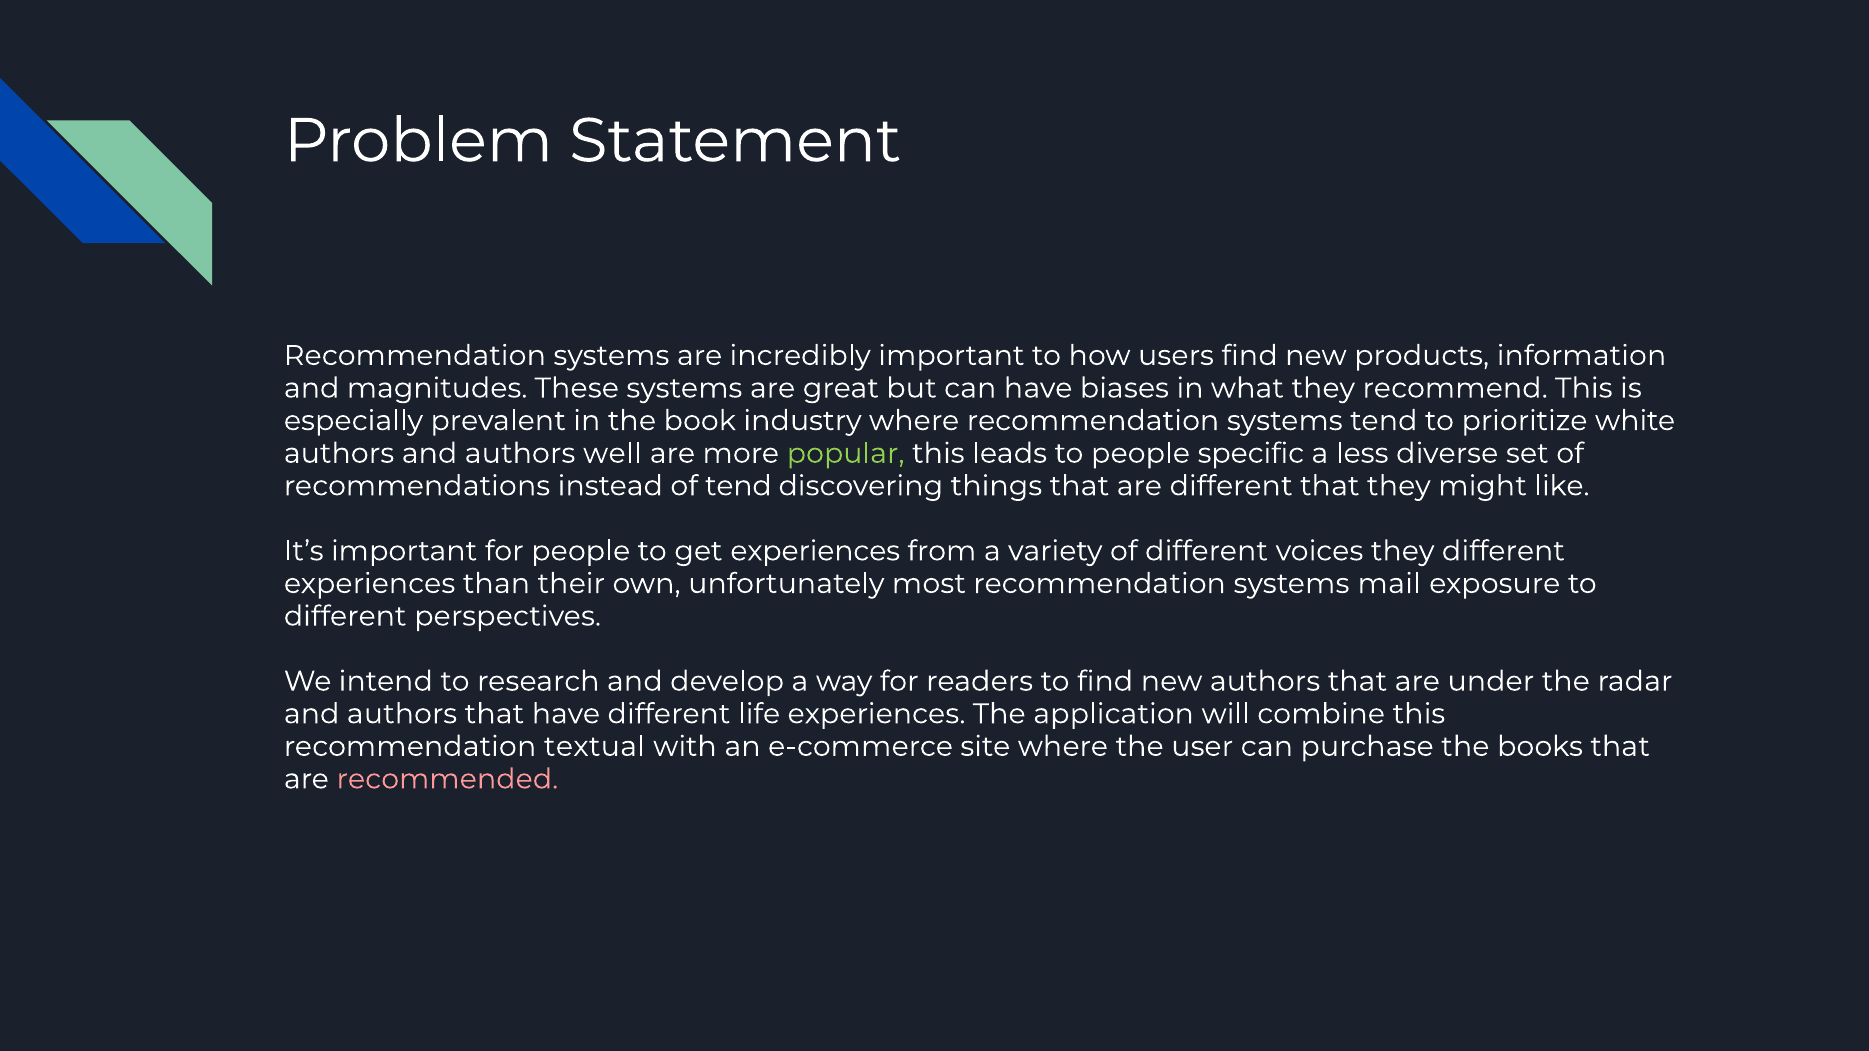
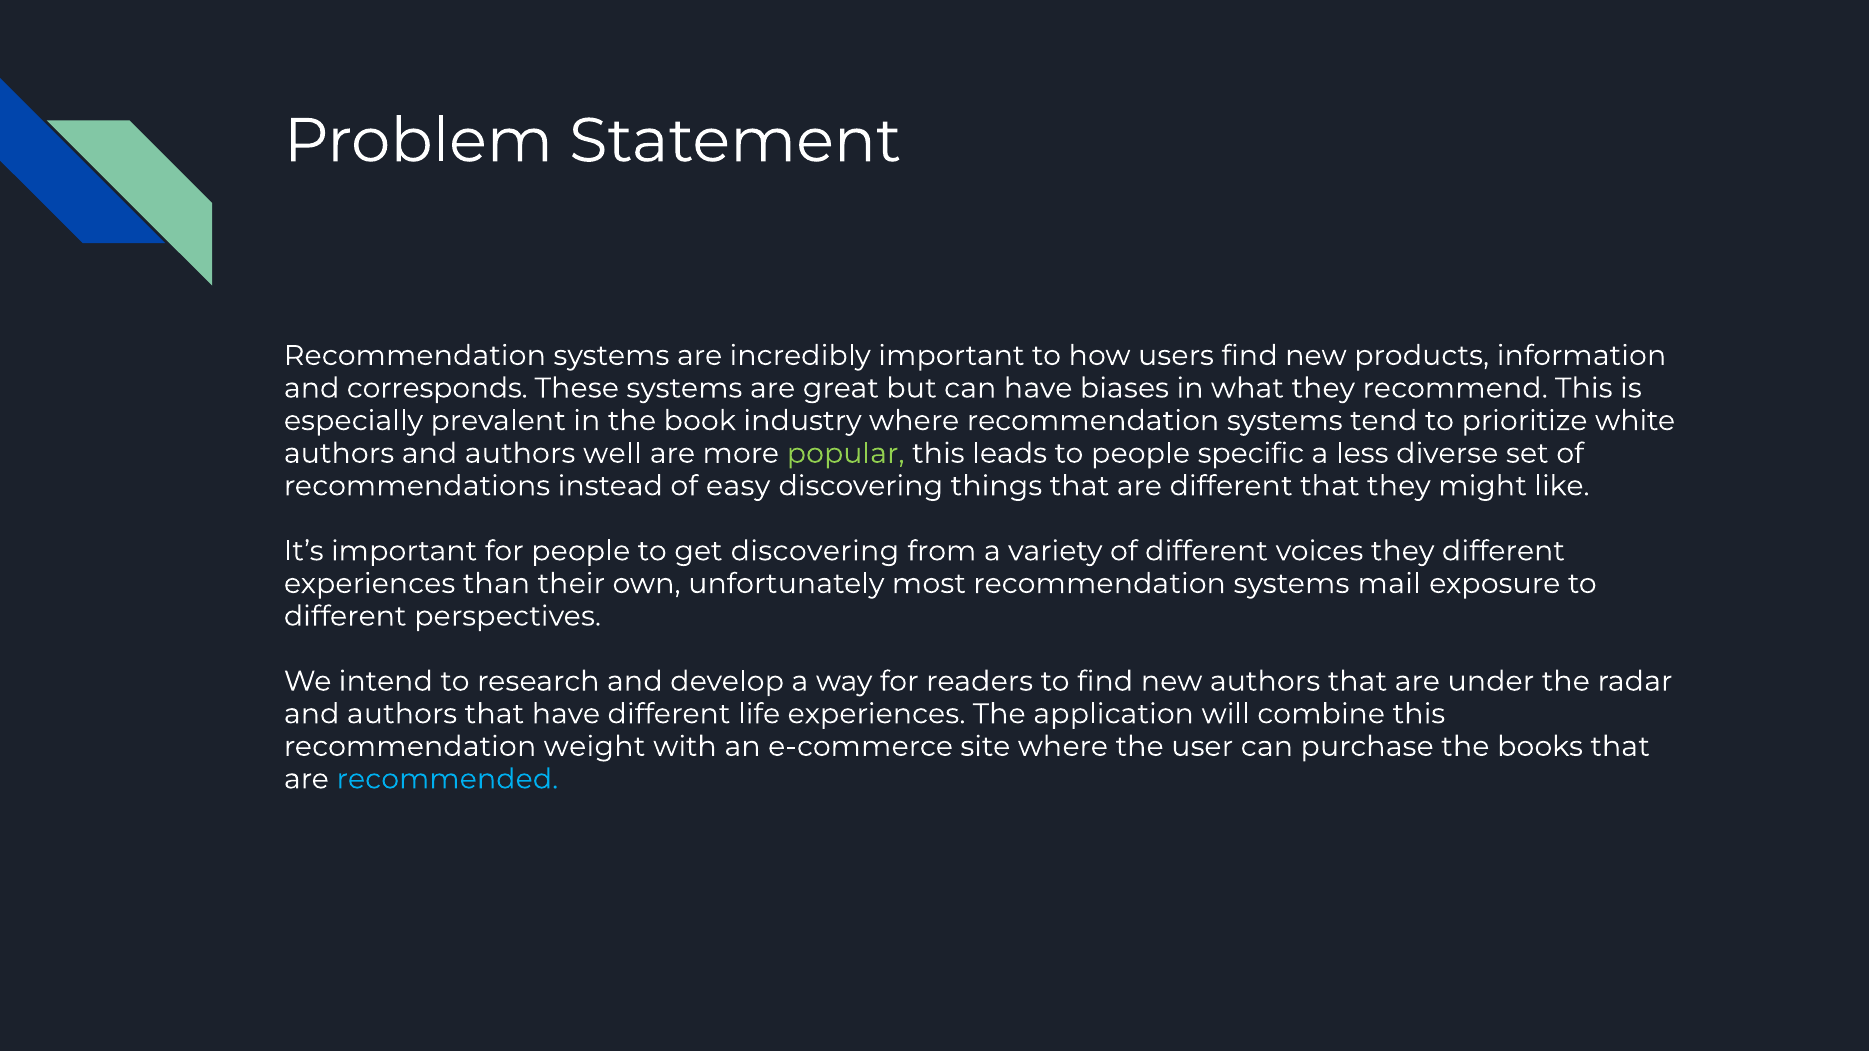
magnitudes: magnitudes -> corresponds (437, 388)
of tend: tend -> easy (738, 486)
get experiences: experiences -> discovering (815, 551)
textual: textual -> weight (595, 747)
recommended colour: pink -> light blue (447, 779)
